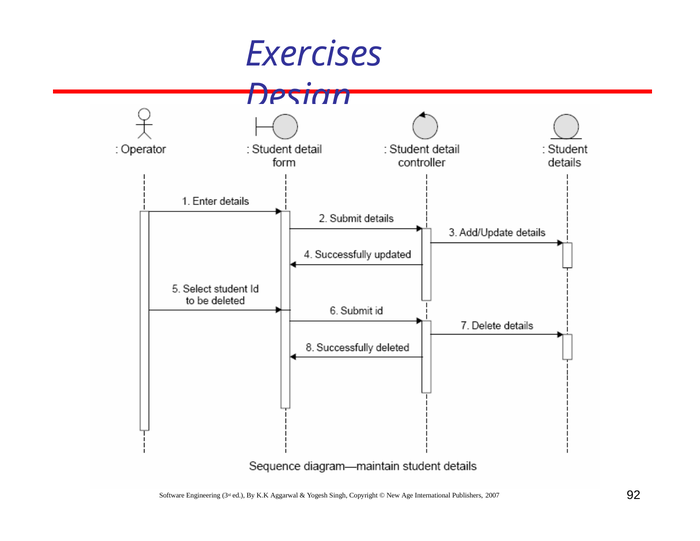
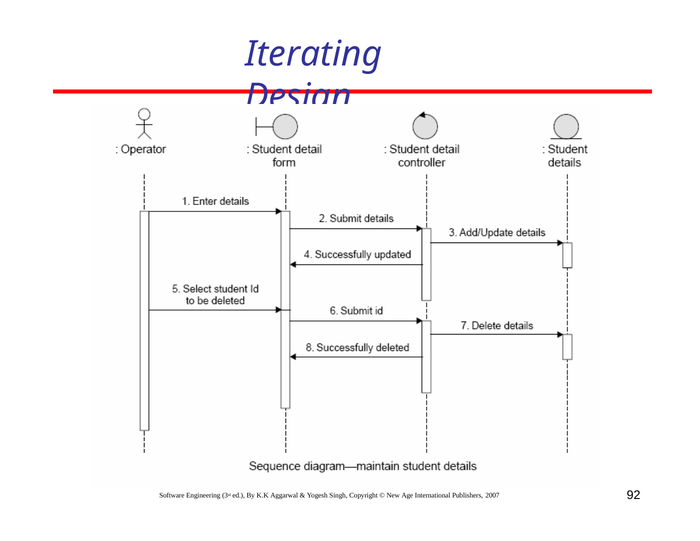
Exercises: Exercises -> Iterating (314, 54)
